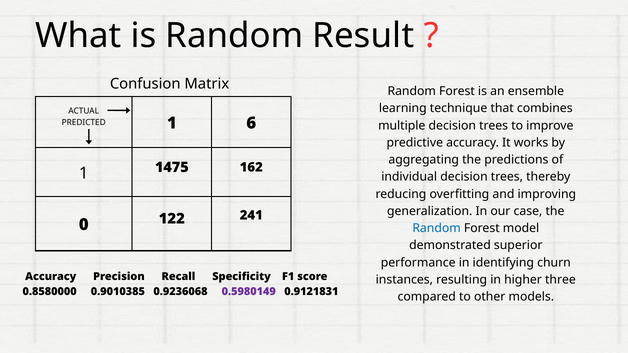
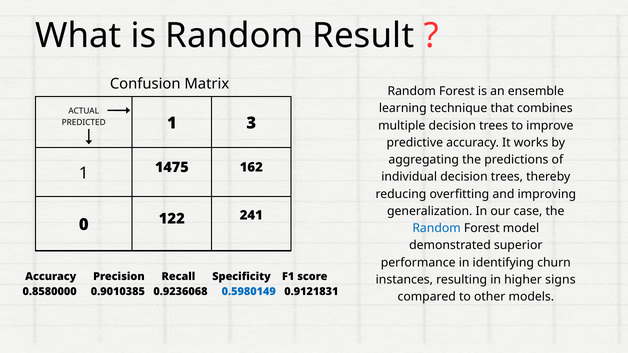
6: 6 -> 3 (251, 123)
three: three -> signs (560, 280)
0.5980149 colour: purple -> blue (249, 292)
